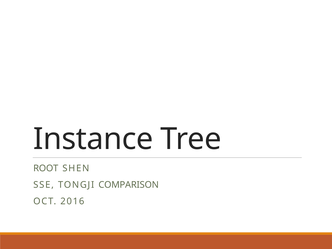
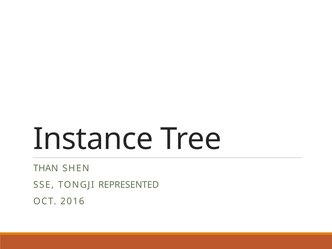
ROOT: ROOT -> THAN (46, 168)
COMPARISON: COMPARISON -> REPRESENTED (129, 185)
